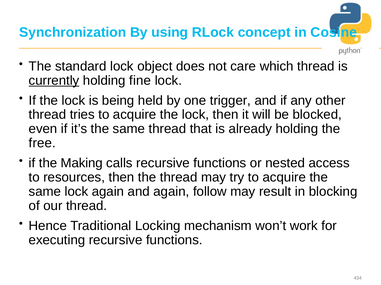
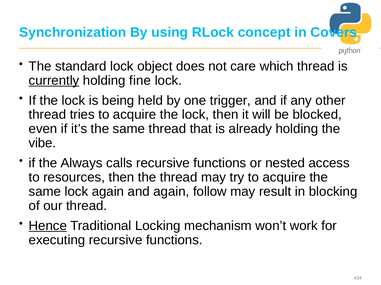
Cosine: Cosine -> Covers (334, 33)
free: free -> vibe (42, 144)
Making: Making -> Always (82, 163)
Hence underline: none -> present (48, 226)
